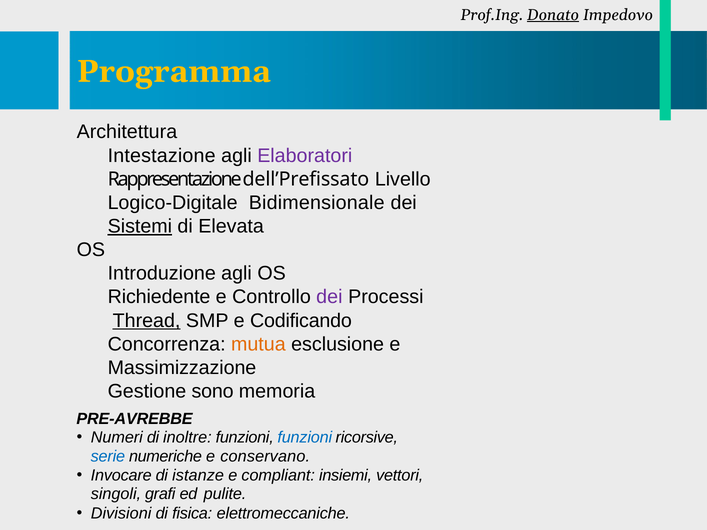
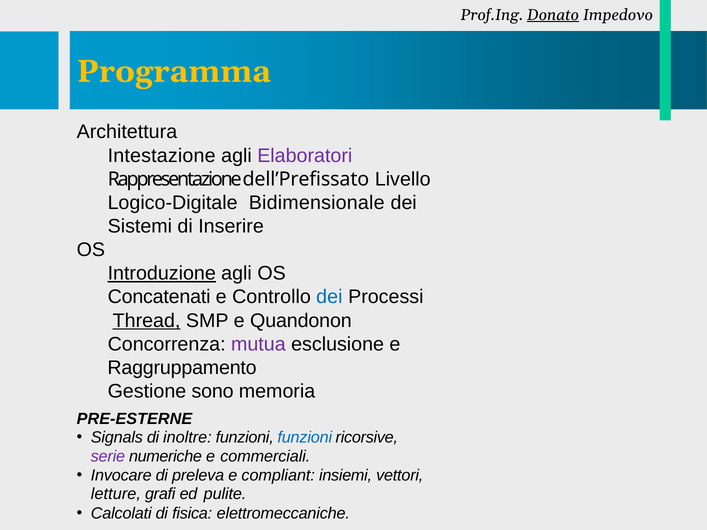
Sistemi underline: present -> none (140, 226)
Elevata: Elevata -> Inserire (231, 226)
Introduzione underline: none -> present (162, 274)
Richiedente: Richiedente -> Concatenati (159, 297)
dei colour: purple -> blue (329, 297)
Codificando: Codificando -> Quandonon (301, 321)
mutua colour: orange -> purple (258, 344)
Massimizzazione: Massimizzazione -> Raggruppamento (182, 368)
PRE-AVREBBE: PRE-AVREBBE -> PRE-ESTERNE (134, 419)
Numeri: Numeri -> Signals (117, 438)
serie colour: blue -> purple (108, 457)
conservano: conservano -> commerciali (265, 457)
istanze: istanze -> preleva (198, 476)
singoli: singoli -> letture (116, 494)
Divisioni: Divisioni -> Calcolati (121, 514)
